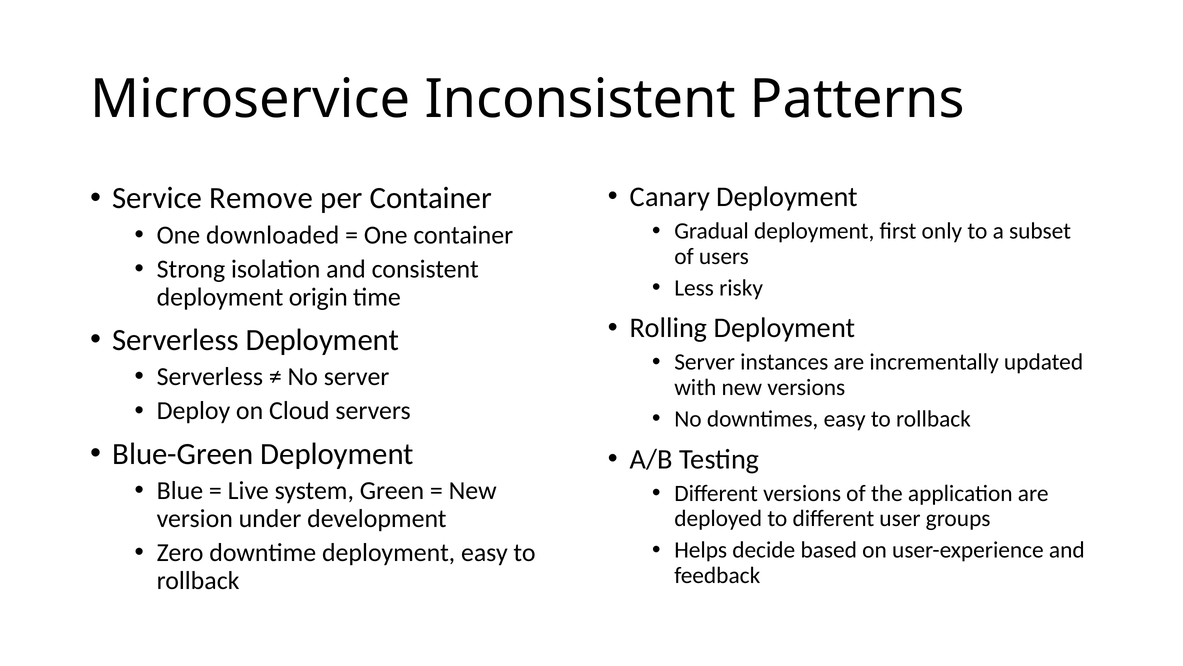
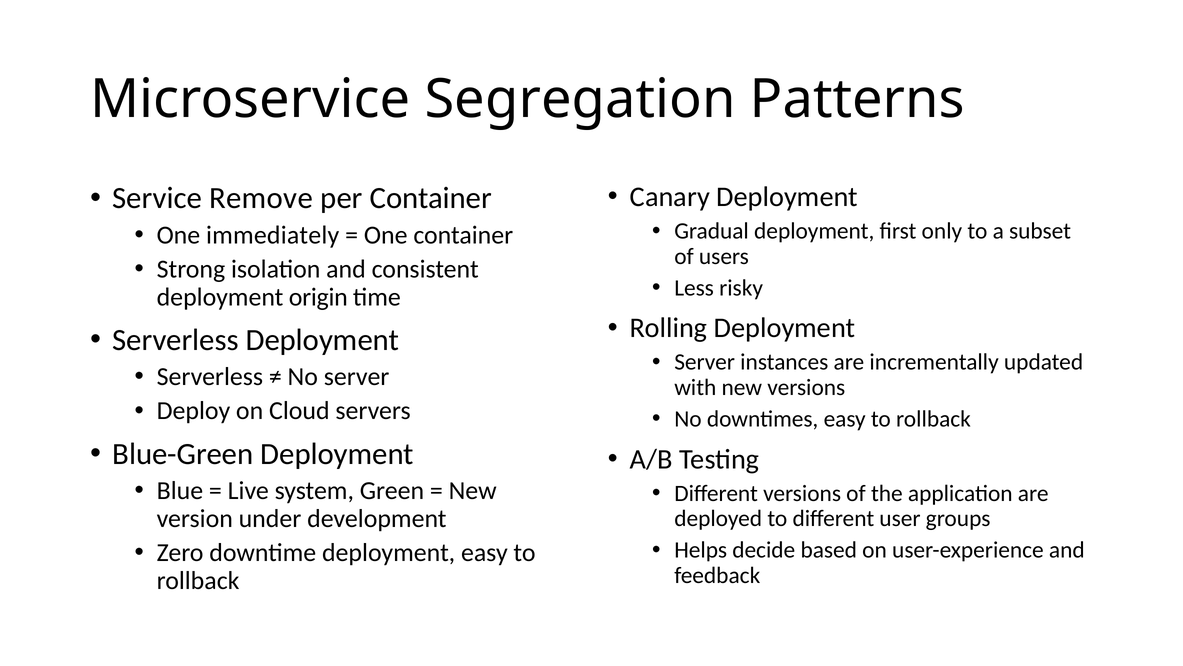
Inconsistent: Inconsistent -> Segregation (580, 99)
downloaded: downloaded -> immediately (273, 235)
